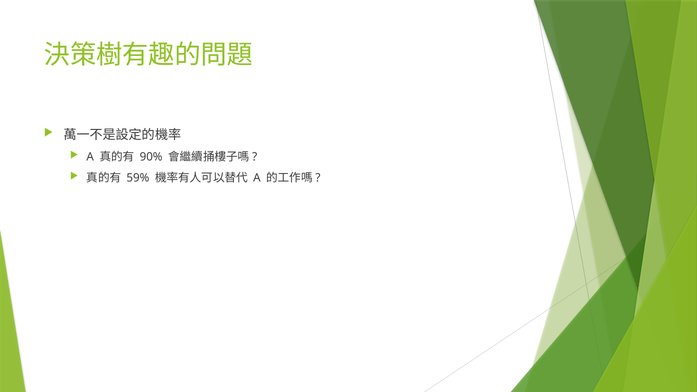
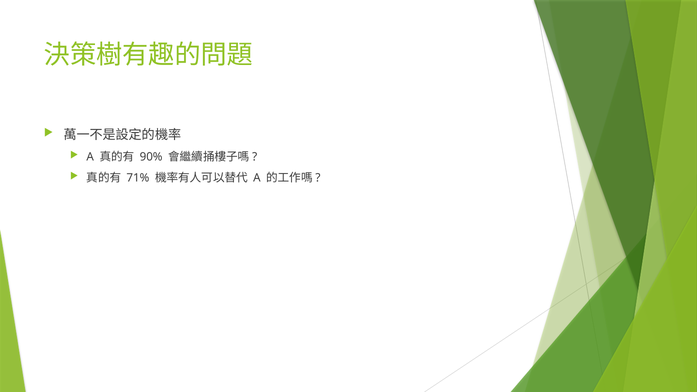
59%: 59% -> 71% (138, 178)
